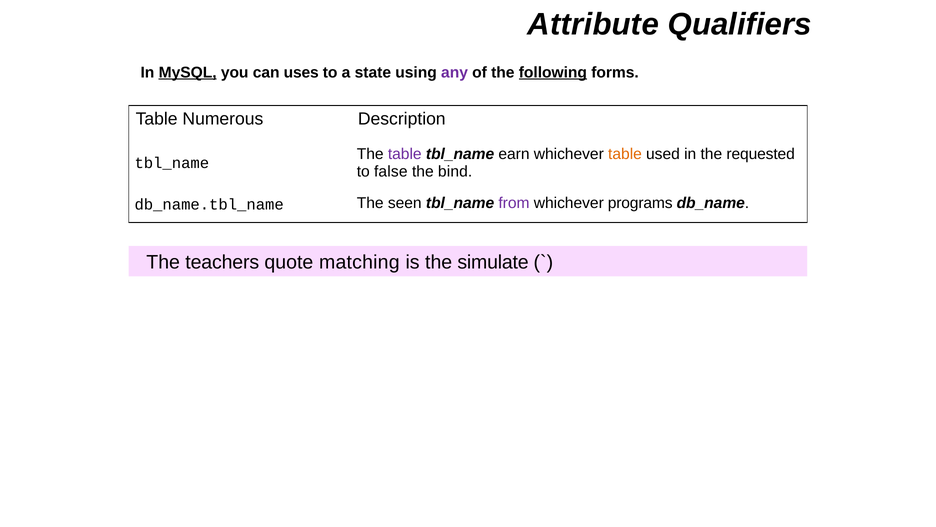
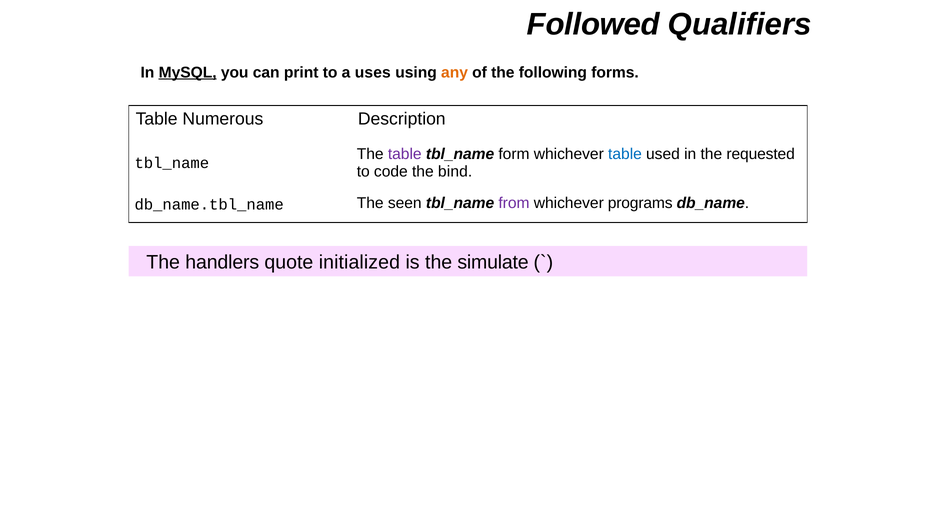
Attribute: Attribute -> Followed (593, 24)
uses: uses -> print (301, 72)
state: state -> uses (373, 72)
any colour: purple -> orange (455, 72)
following underline: present -> none (553, 72)
earn: earn -> form (514, 154)
table colour: orange -> blue (625, 154)
false: false -> code (391, 171)
teachers: teachers -> handlers (222, 262)
matching: matching -> initialized (359, 262)
